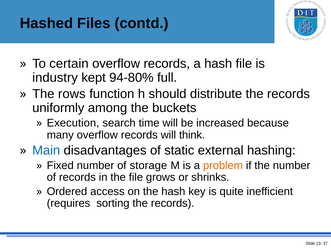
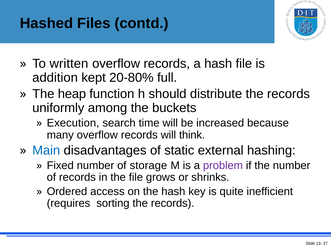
certain: certain -> written (69, 64)
industry: industry -> addition (55, 78)
94-80%: 94-80% -> 20-80% (131, 78)
rows: rows -> heap (72, 94)
problem colour: orange -> purple (223, 166)
